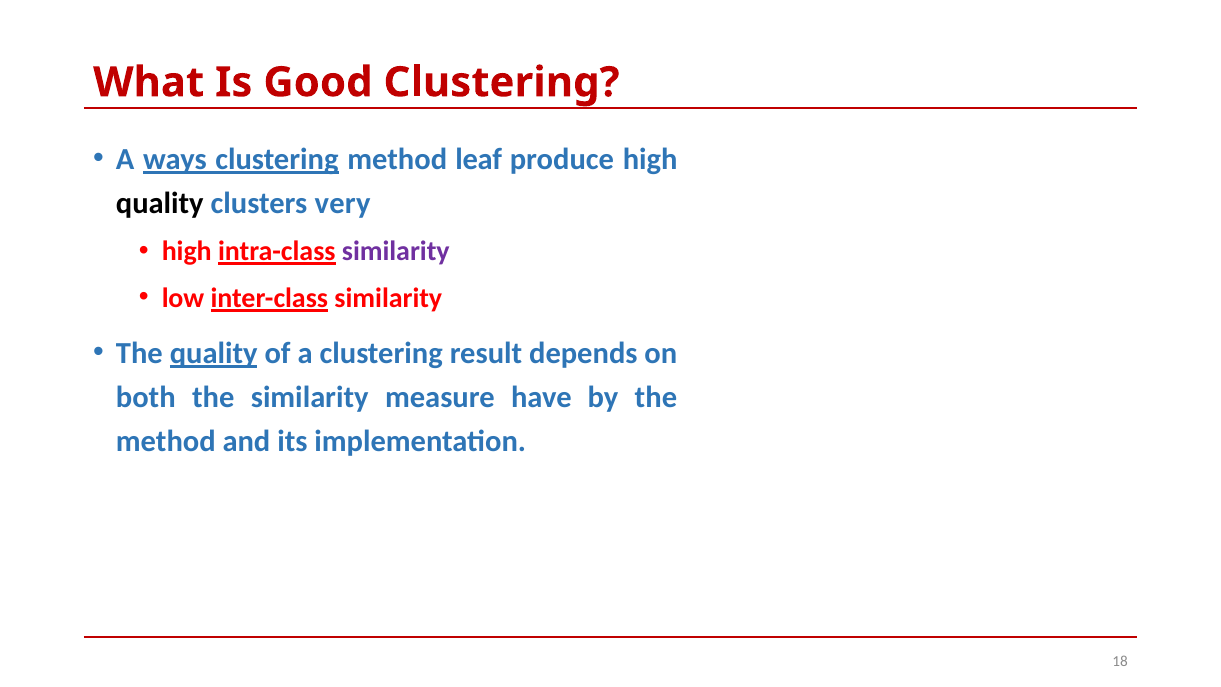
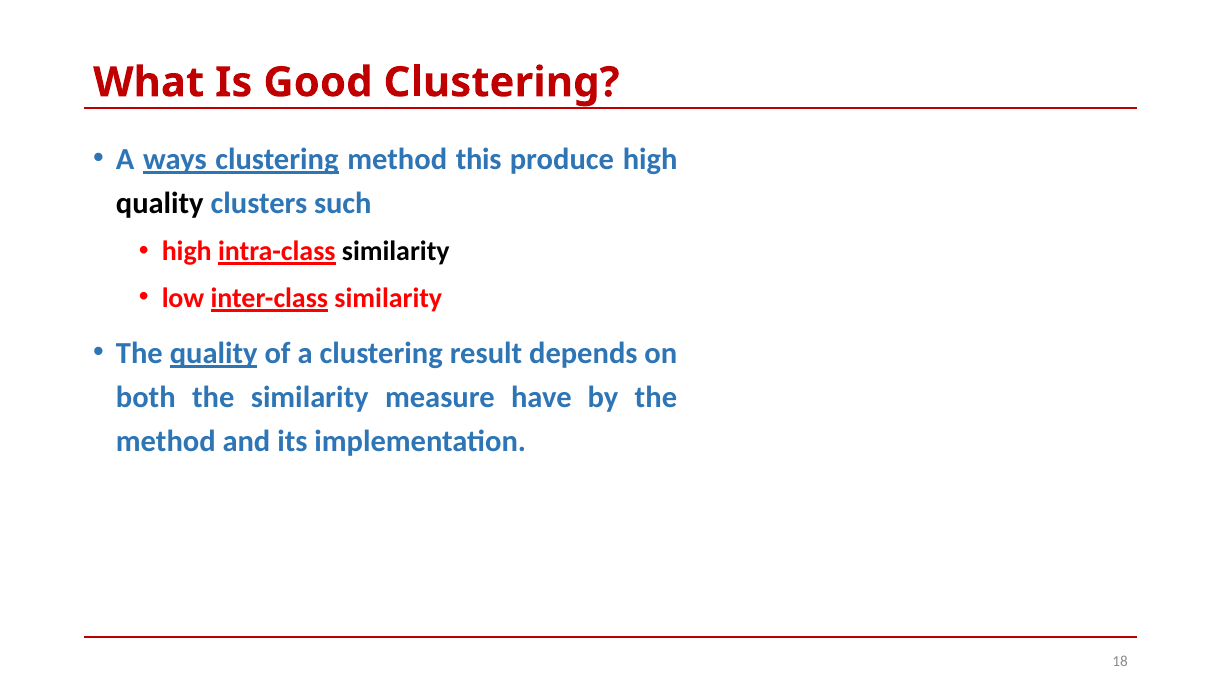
leaf: leaf -> this (479, 160)
very: very -> such (343, 203)
similarity colour: purple -> black (396, 251)
